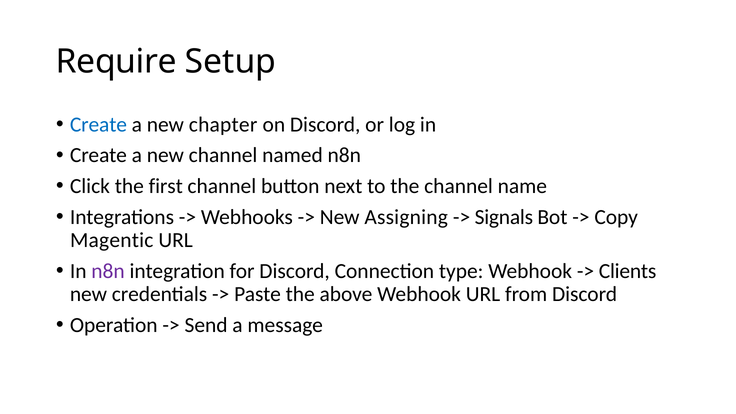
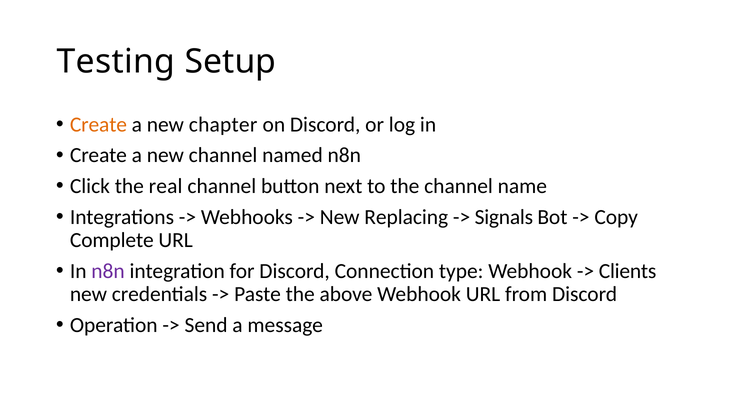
Require: Require -> Testing (116, 62)
Create colour: blue -> orange (98, 124)
first: first -> real (166, 186)
Assigning: Assigning -> Replacing (406, 217)
Magentic: Magentic -> Complete (112, 240)
